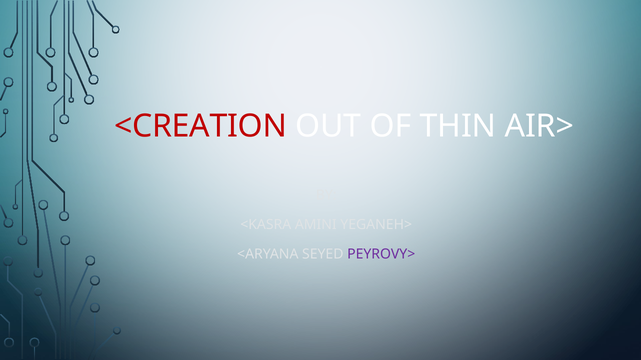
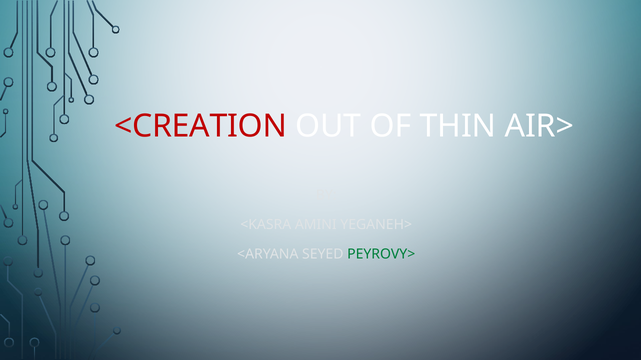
PEYROVY> colour: purple -> green (381, 255)
